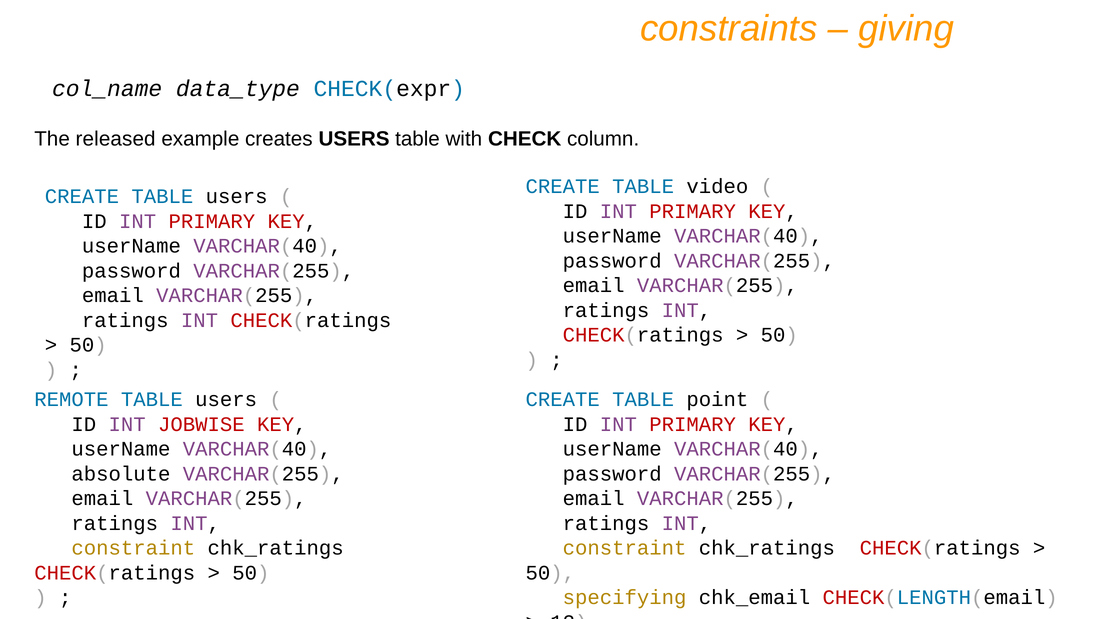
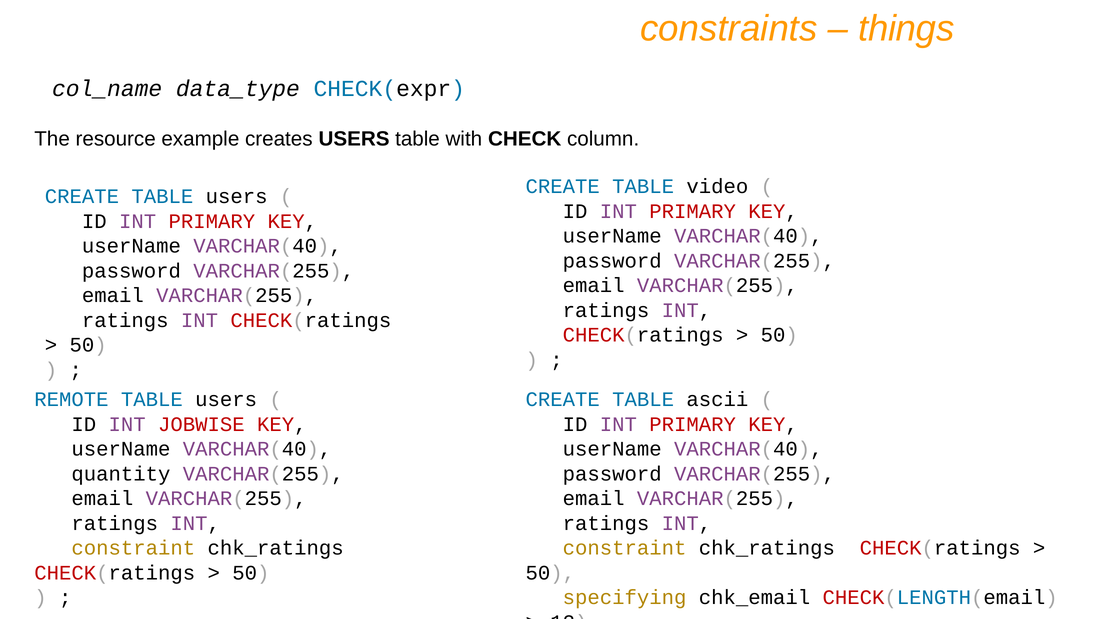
giving: giving -> things (906, 29)
released: released -> resource (116, 139)
point: point -> ascii (717, 399)
absolute: absolute -> quantity (121, 474)
